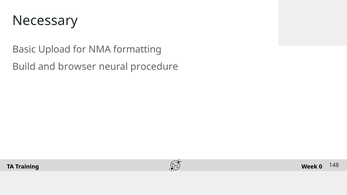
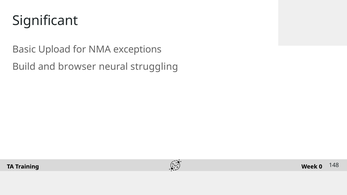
Necessary: Necessary -> Significant (45, 21)
formatting: formatting -> exceptions (137, 49)
procedure: procedure -> struggling (154, 67)
